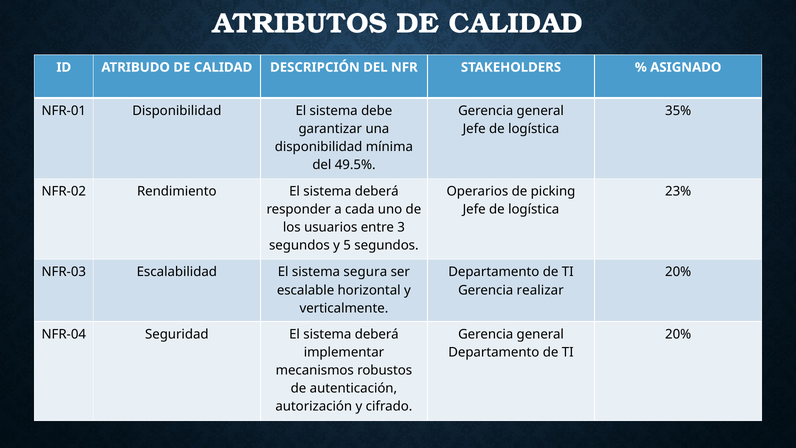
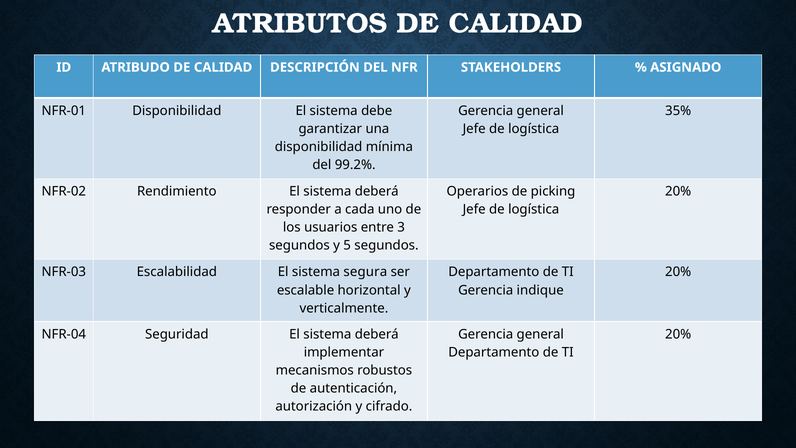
49.5%: 49.5% -> 99.2% (355, 165)
23%: 23% -> 20% (678, 191)
realizar: realizar -> indique (540, 290)
